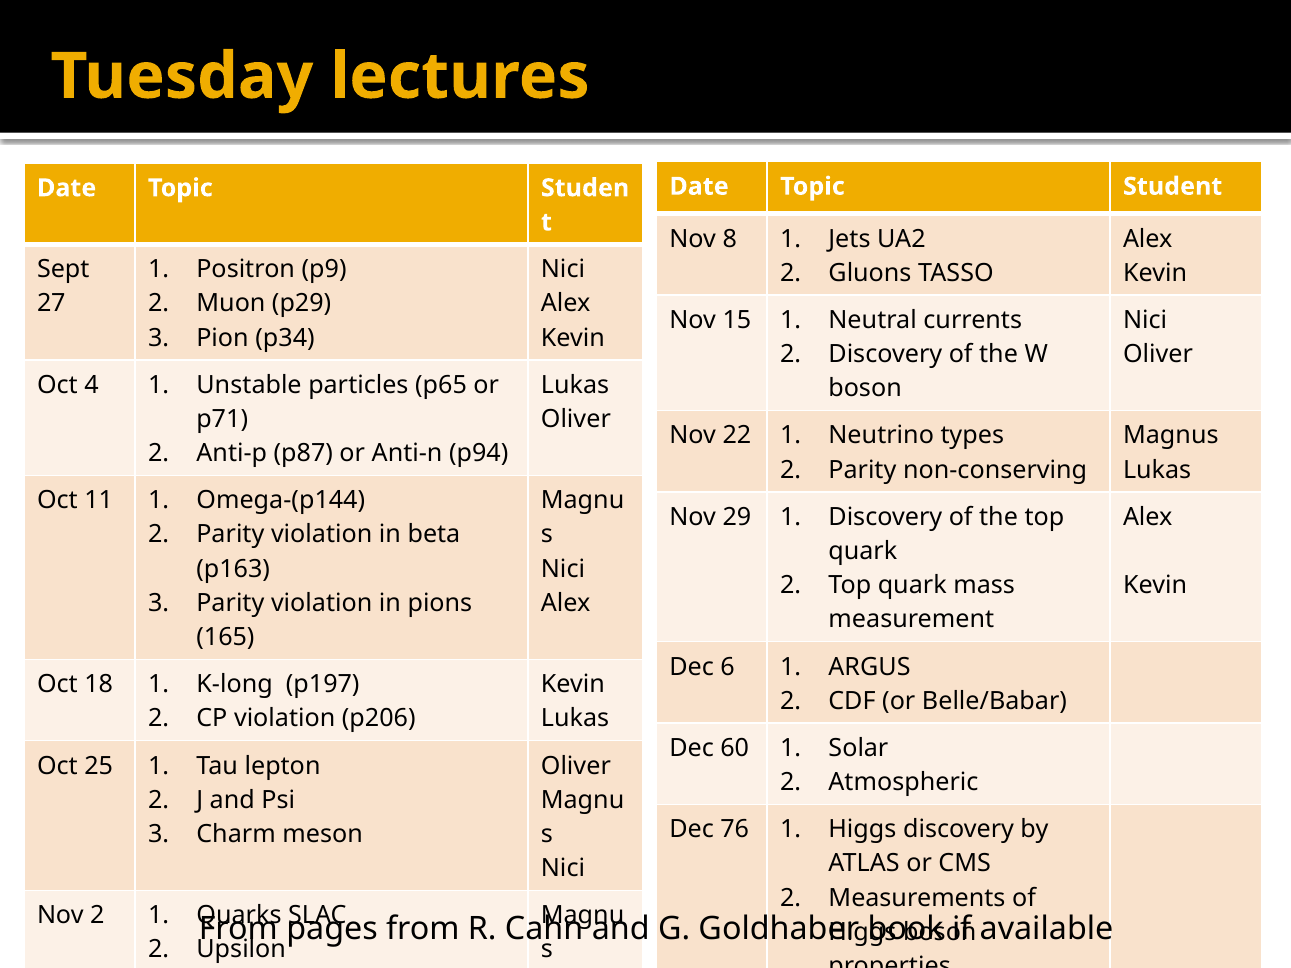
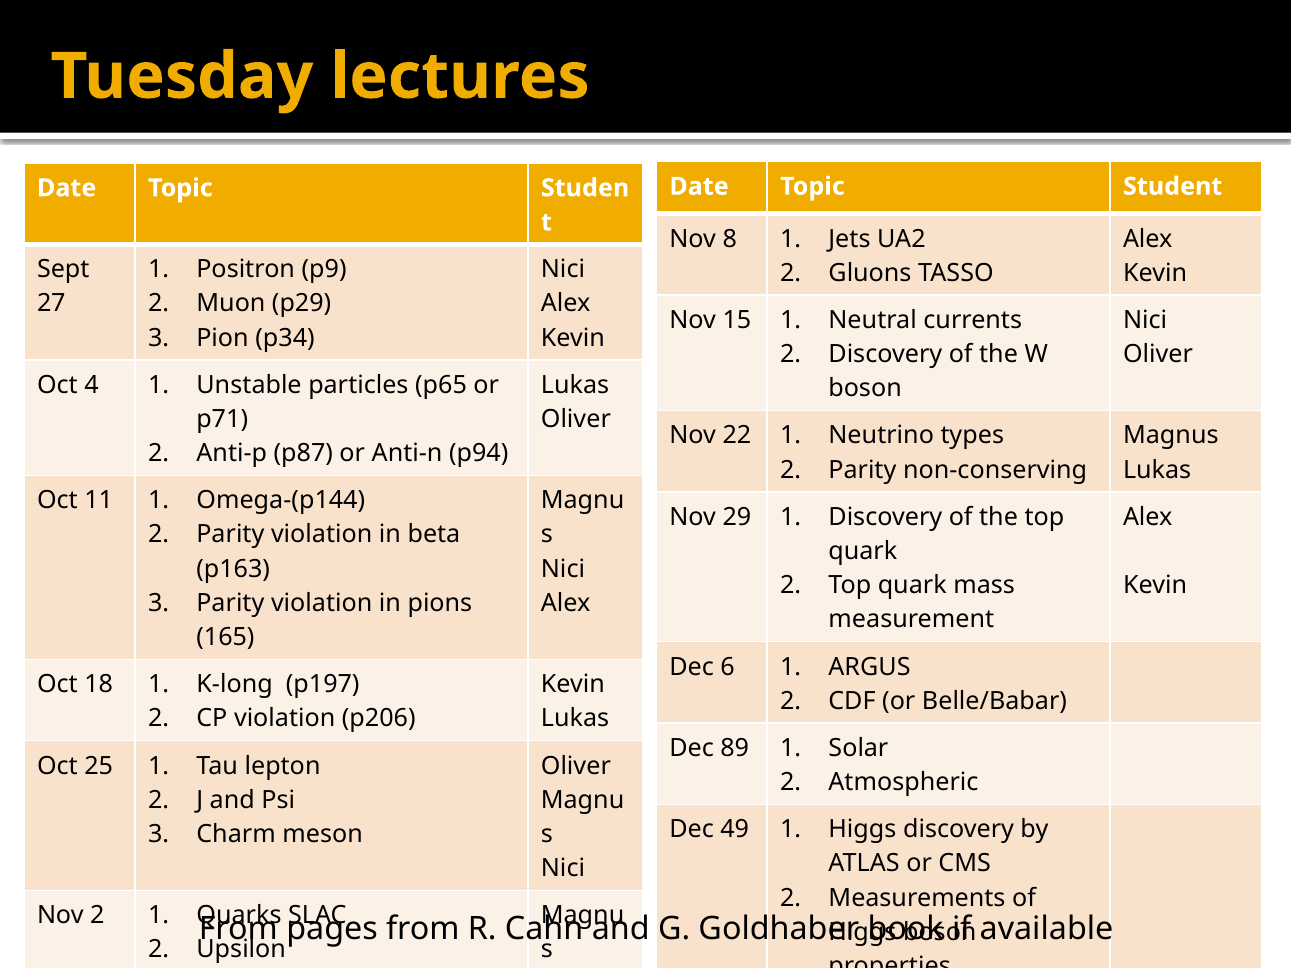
60: 60 -> 89 (735, 748)
76: 76 -> 49 (735, 830)
